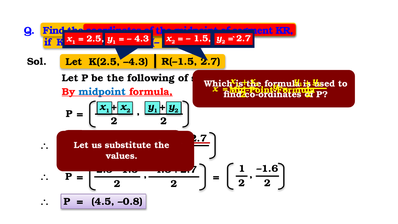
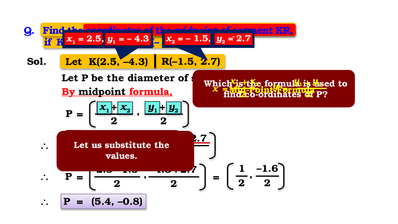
following: following -> diameter (151, 78)
midpoint colour: blue -> black (102, 92)
4.5: 4.5 -> 5.4 (103, 201)
